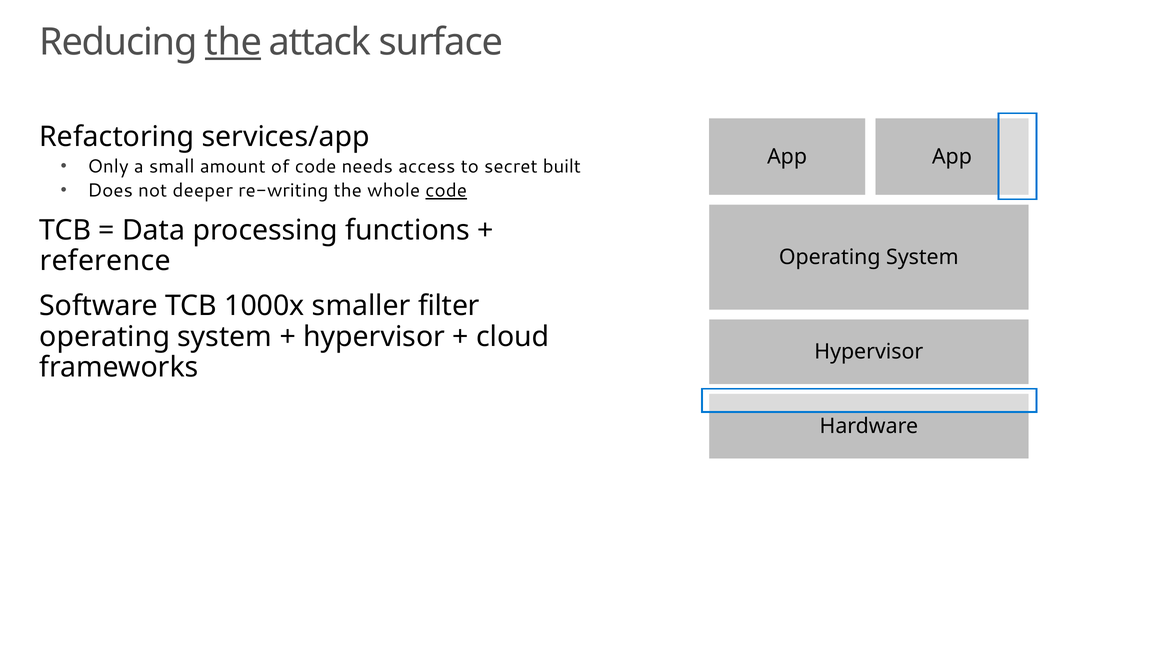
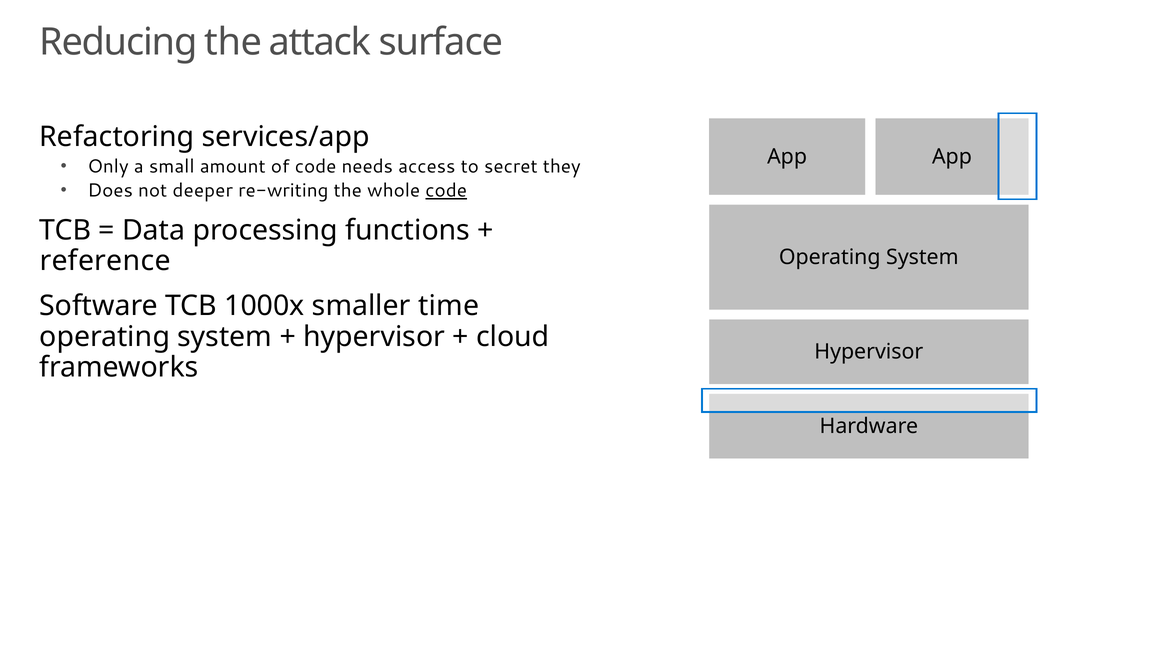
the underline: present -> none (233, 42)
built: built -> they (562, 167)
filter: filter -> time (449, 306)
